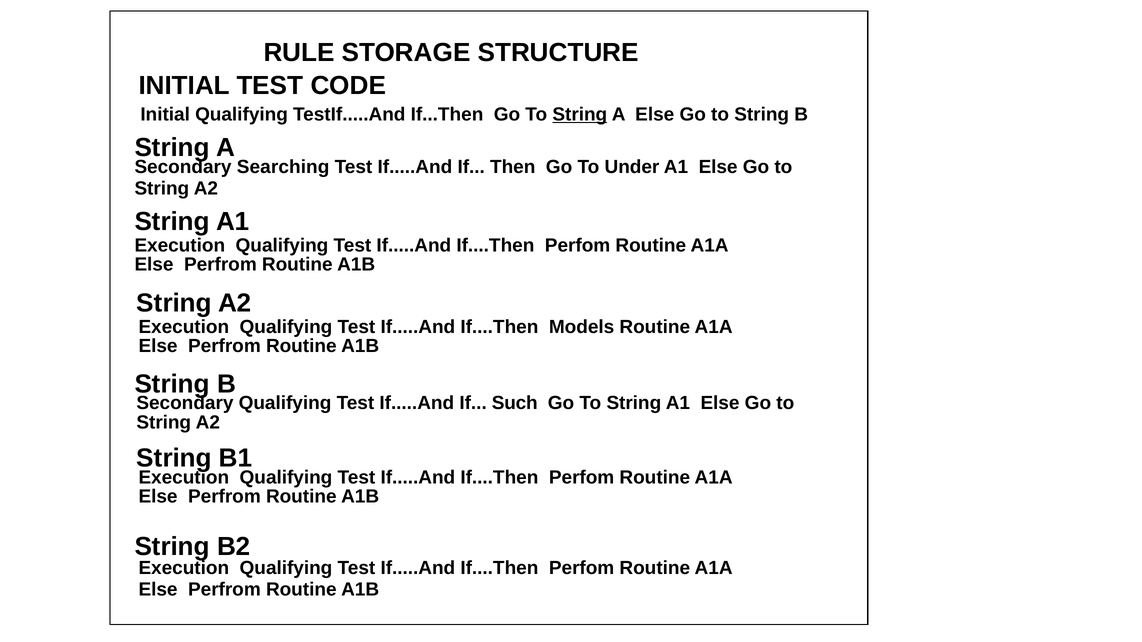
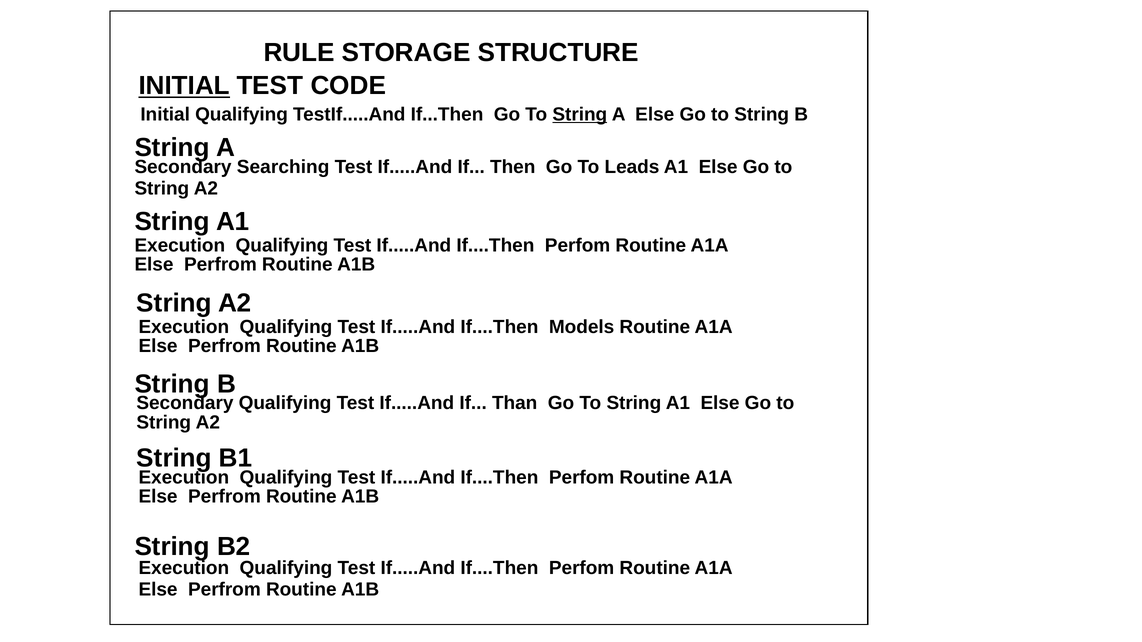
INITIAL underline: none -> present (184, 86)
Under: Under -> Leads (632, 167)
Such: Such -> Than (515, 403)
